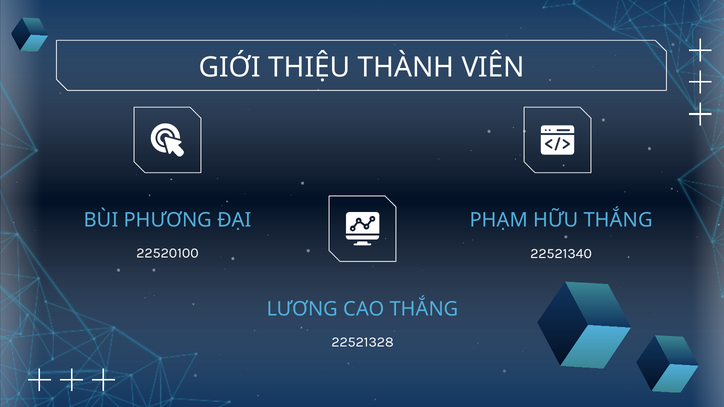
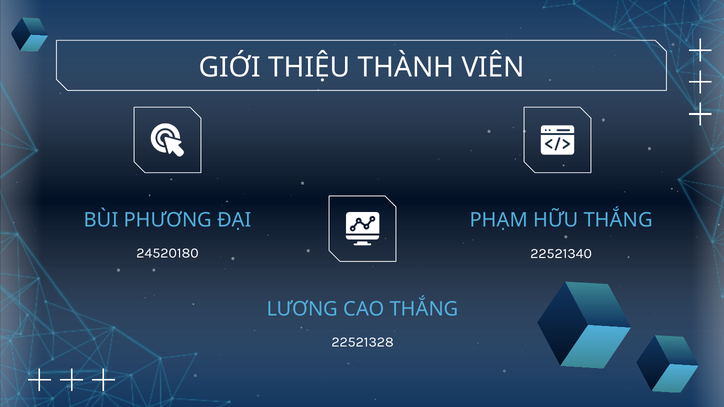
22520100: 22520100 -> 24520180 (167, 254)
